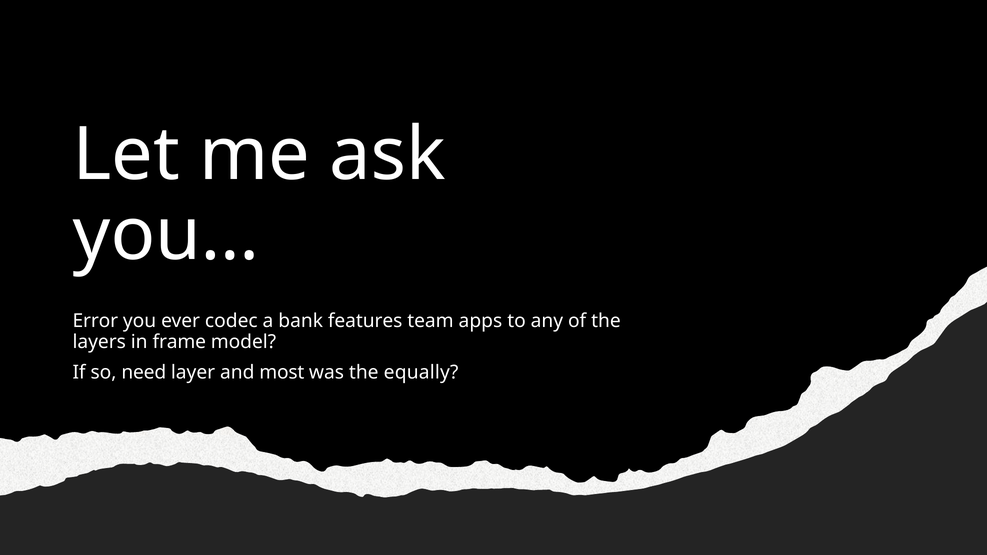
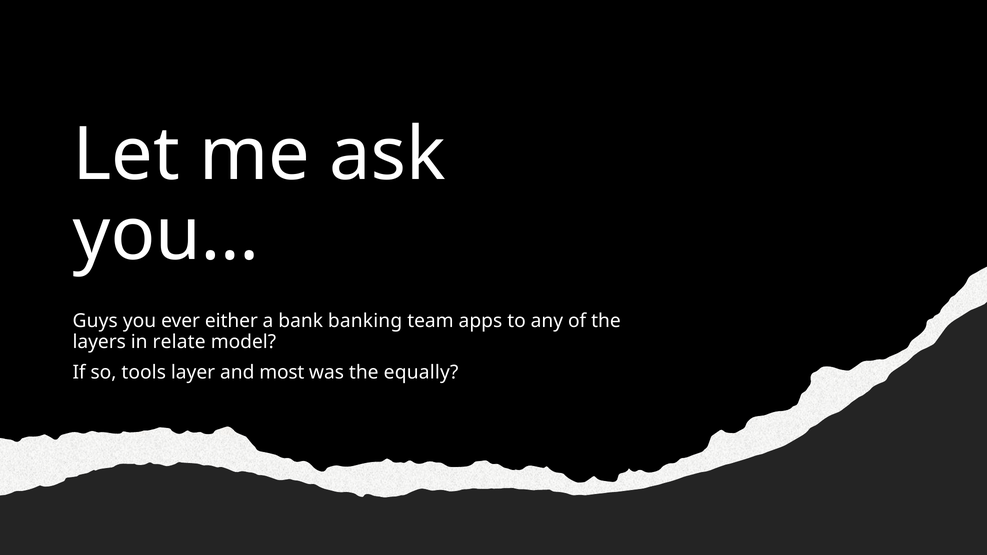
Error: Error -> Guys (95, 321)
codec: codec -> either (231, 321)
features: features -> banking (365, 321)
frame: frame -> relate (179, 342)
need: need -> tools (144, 373)
